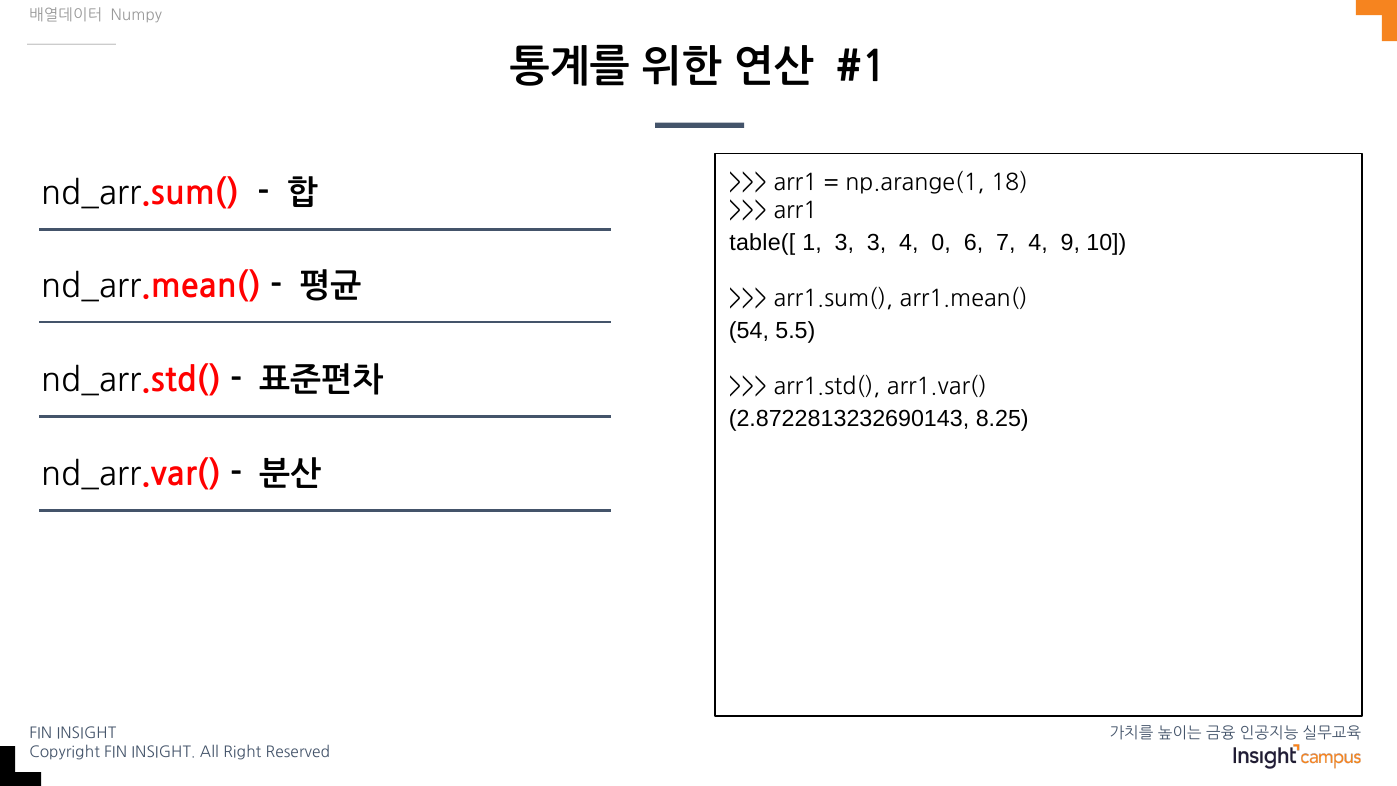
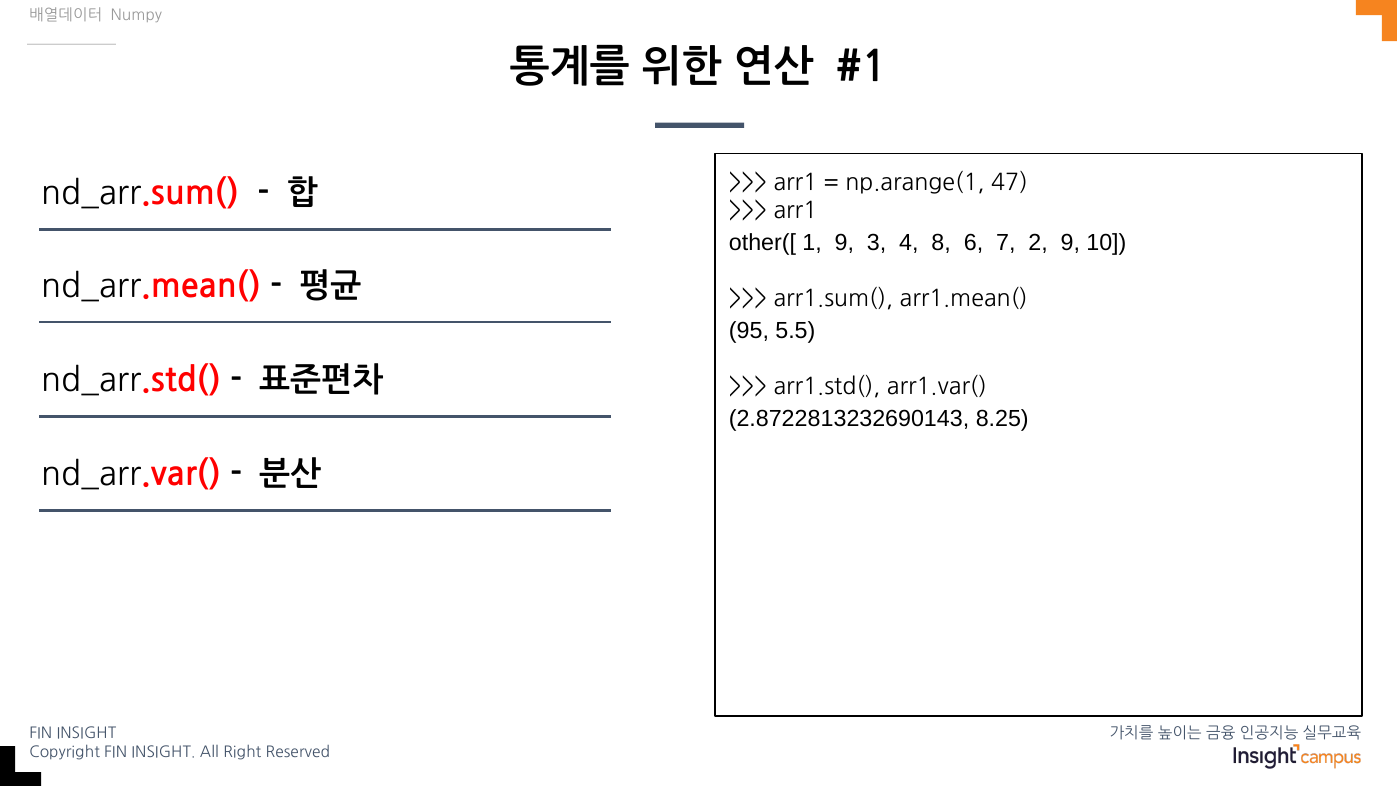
18: 18 -> 47 (1009, 183)
table([: table([ -> other([ (763, 243)
1 3: 3 -> 9 (844, 243)
0: 0 -> 8 (941, 243)
7 4: 4 -> 2 (1038, 243)
54: 54 -> 95 (749, 331)
